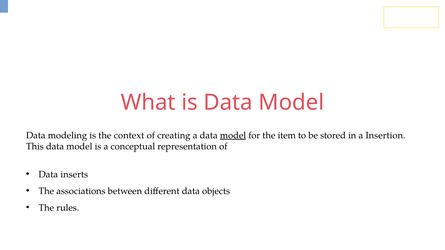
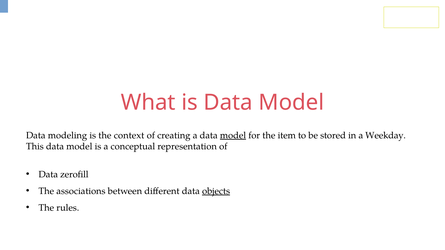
Insertion: Insertion -> Weekday (386, 136)
inserts: inserts -> zerofill (74, 175)
objects underline: none -> present (216, 191)
